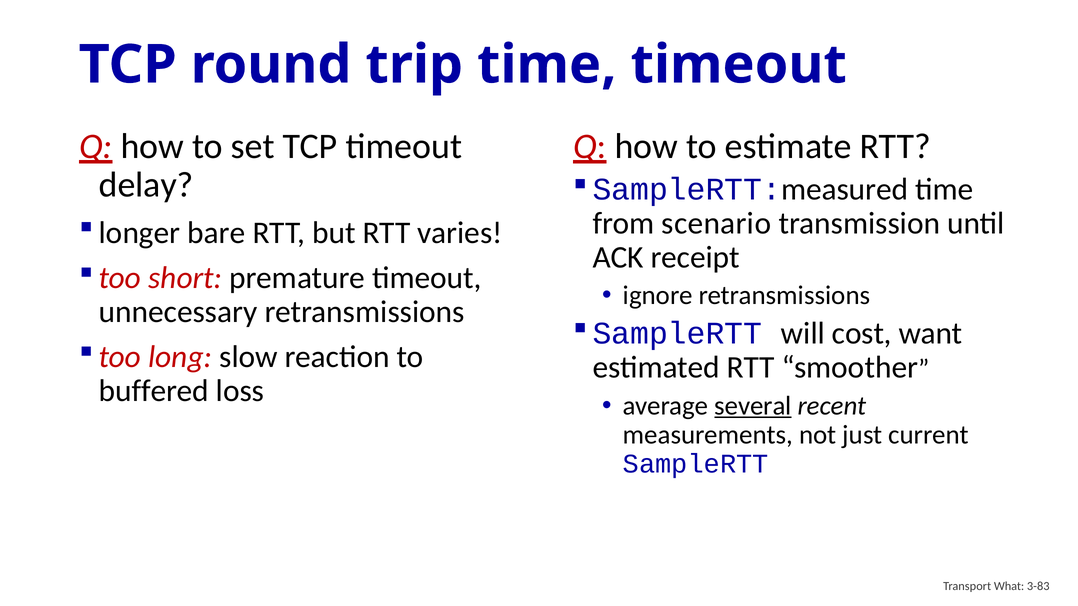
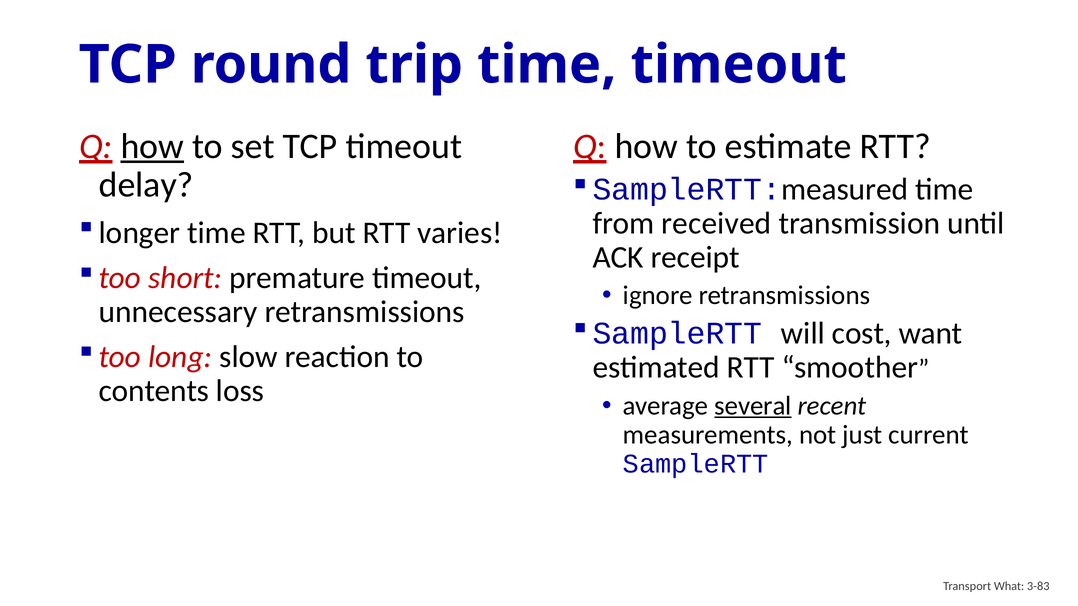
how underline: none -> present (152, 146)
scenario: scenario -> received (716, 223)
longer bare: bare -> time (216, 233)
buffered: buffered -> contents (154, 391)
